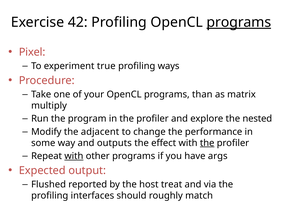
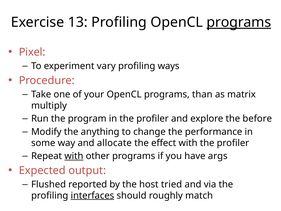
42: 42 -> 13 (78, 22)
true: true -> vary (106, 66)
nested: nested -> before (257, 119)
adjacent: adjacent -> anything (100, 132)
outputs: outputs -> allocate (114, 143)
the underline: present -> none (207, 143)
treat: treat -> tried (172, 184)
interfaces underline: none -> present (92, 195)
